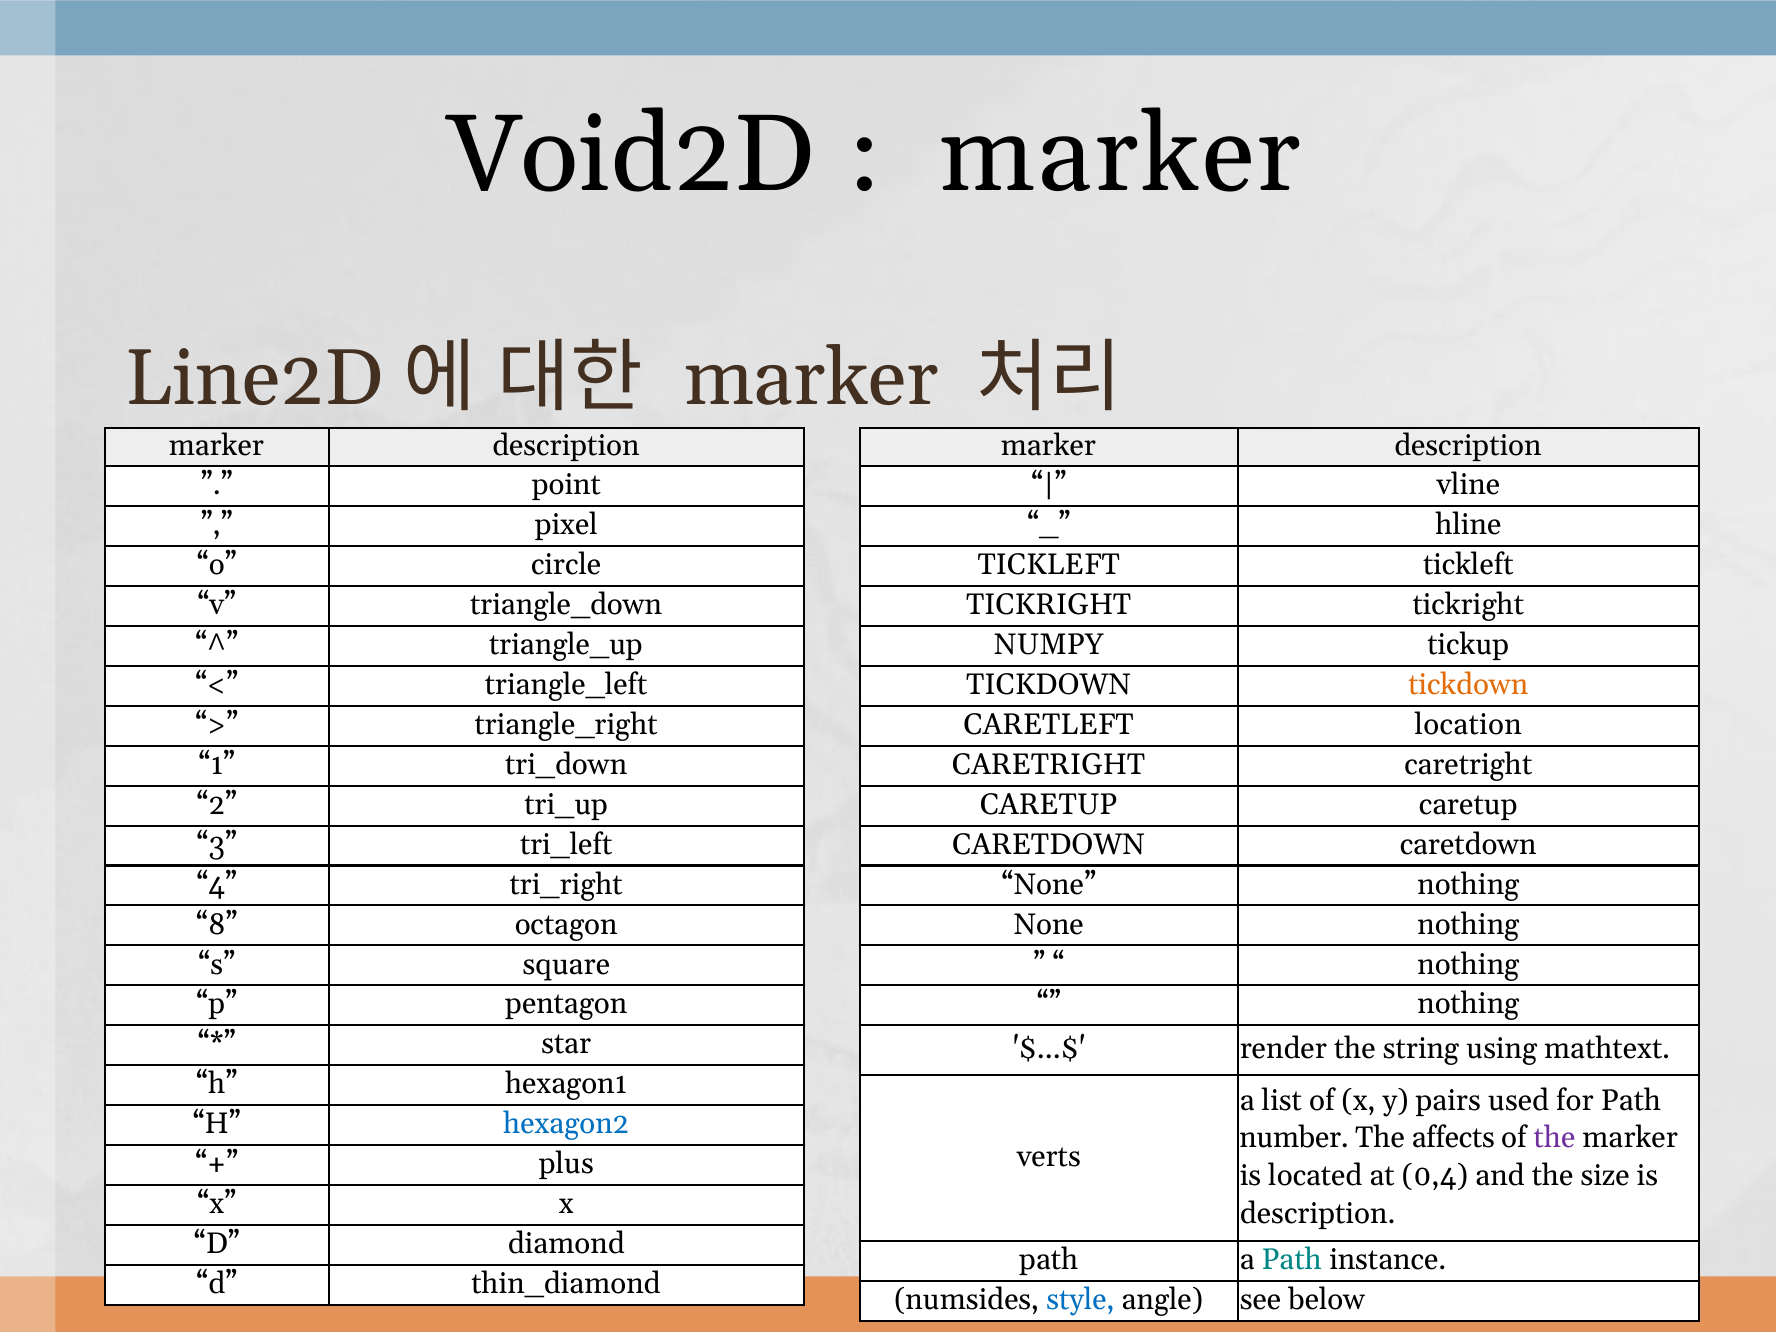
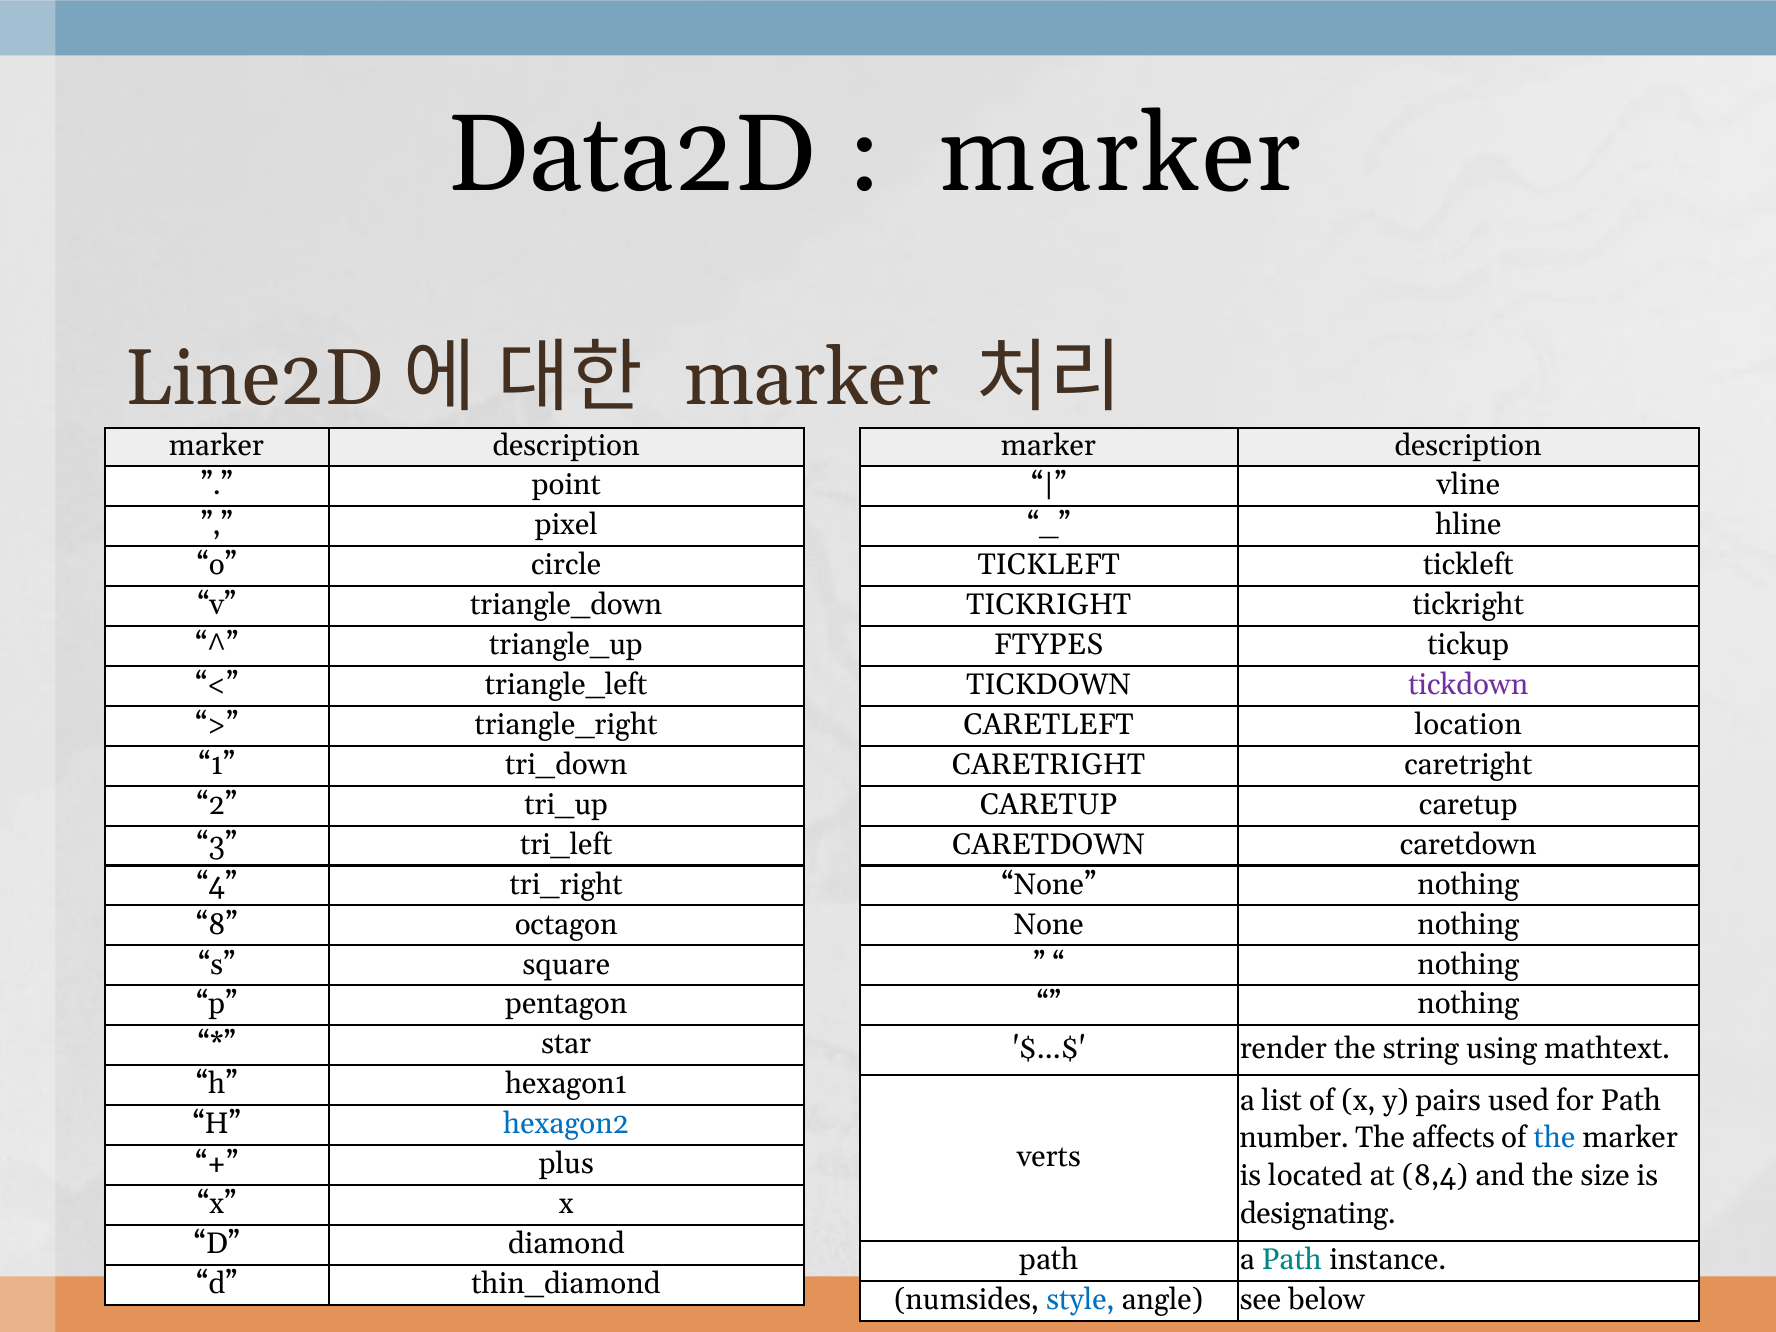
Void2D: Void2D -> Data2D (632, 154)
NUMPY: NUMPY -> FTYPES (1049, 645)
tickdown colour: orange -> purple (1468, 685)
the colour: purple -> blue (1555, 1138)
0,4: 0,4 -> 8,4 (1435, 1176)
description: description -> designating (1318, 1213)
